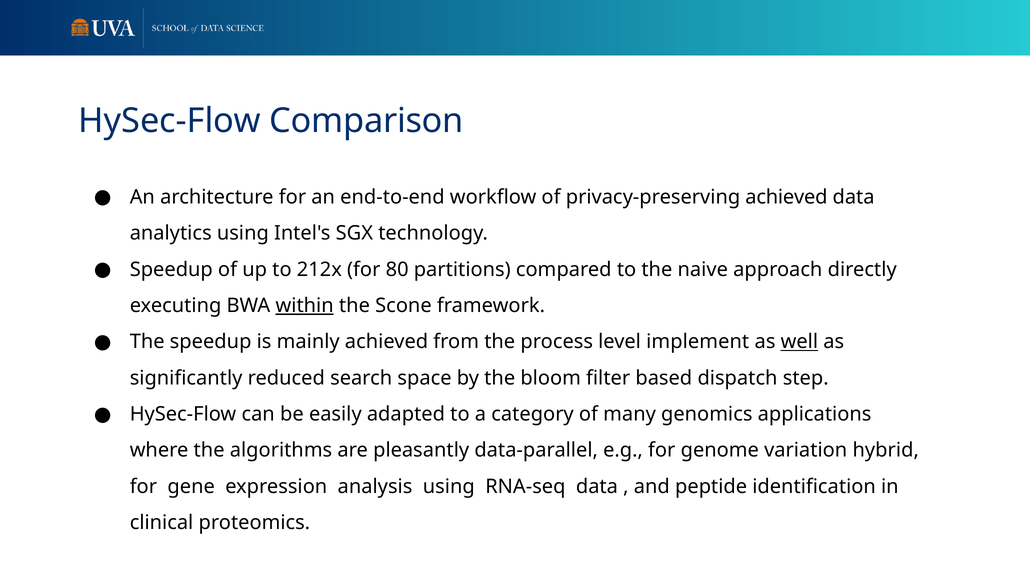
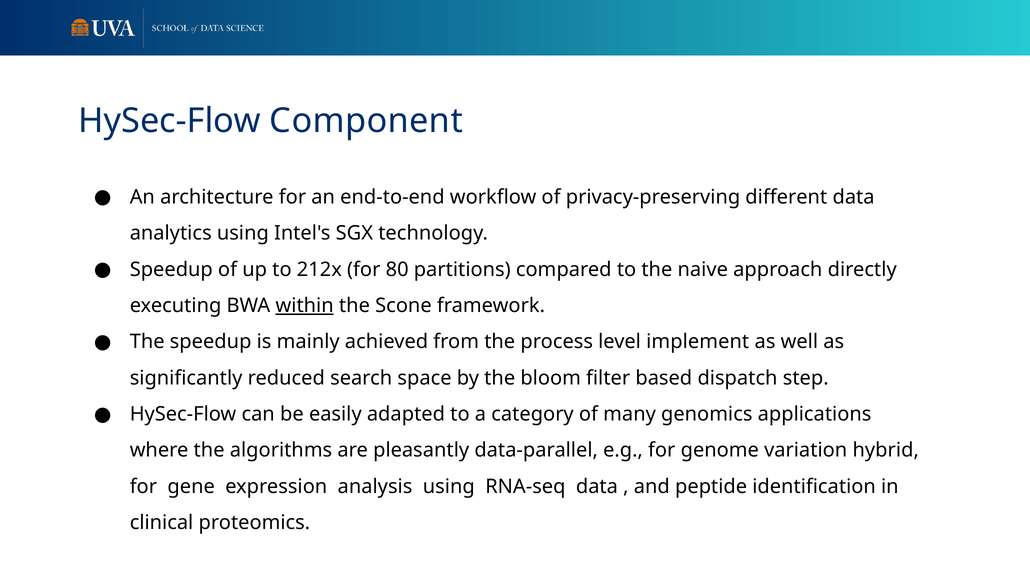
Comparison: Comparison -> Component (366, 121)
privacy-preserving achieved: achieved -> different (786, 197)
well underline: present -> none (799, 341)
